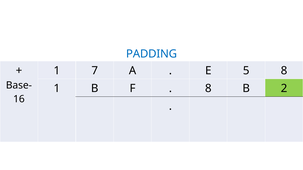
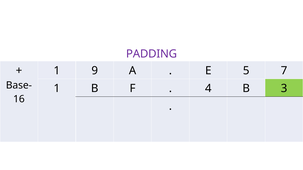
PADDING colour: blue -> purple (152, 54)
7: 7 -> 9 (95, 71)
5 8: 8 -> 7 (284, 71)
8: 8 -> 4 (208, 89)
2: 2 -> 3 (284, 89)
